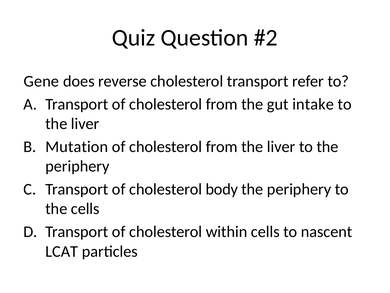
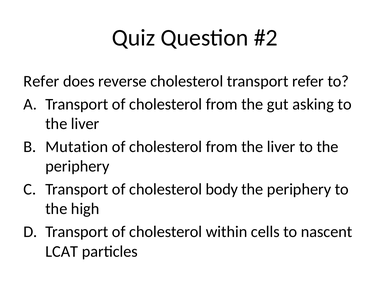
Gene: Gene -> Refer (41, 81)
intake: intake -> asking (313, 104)
the cells: cells -> high (85, 208)
